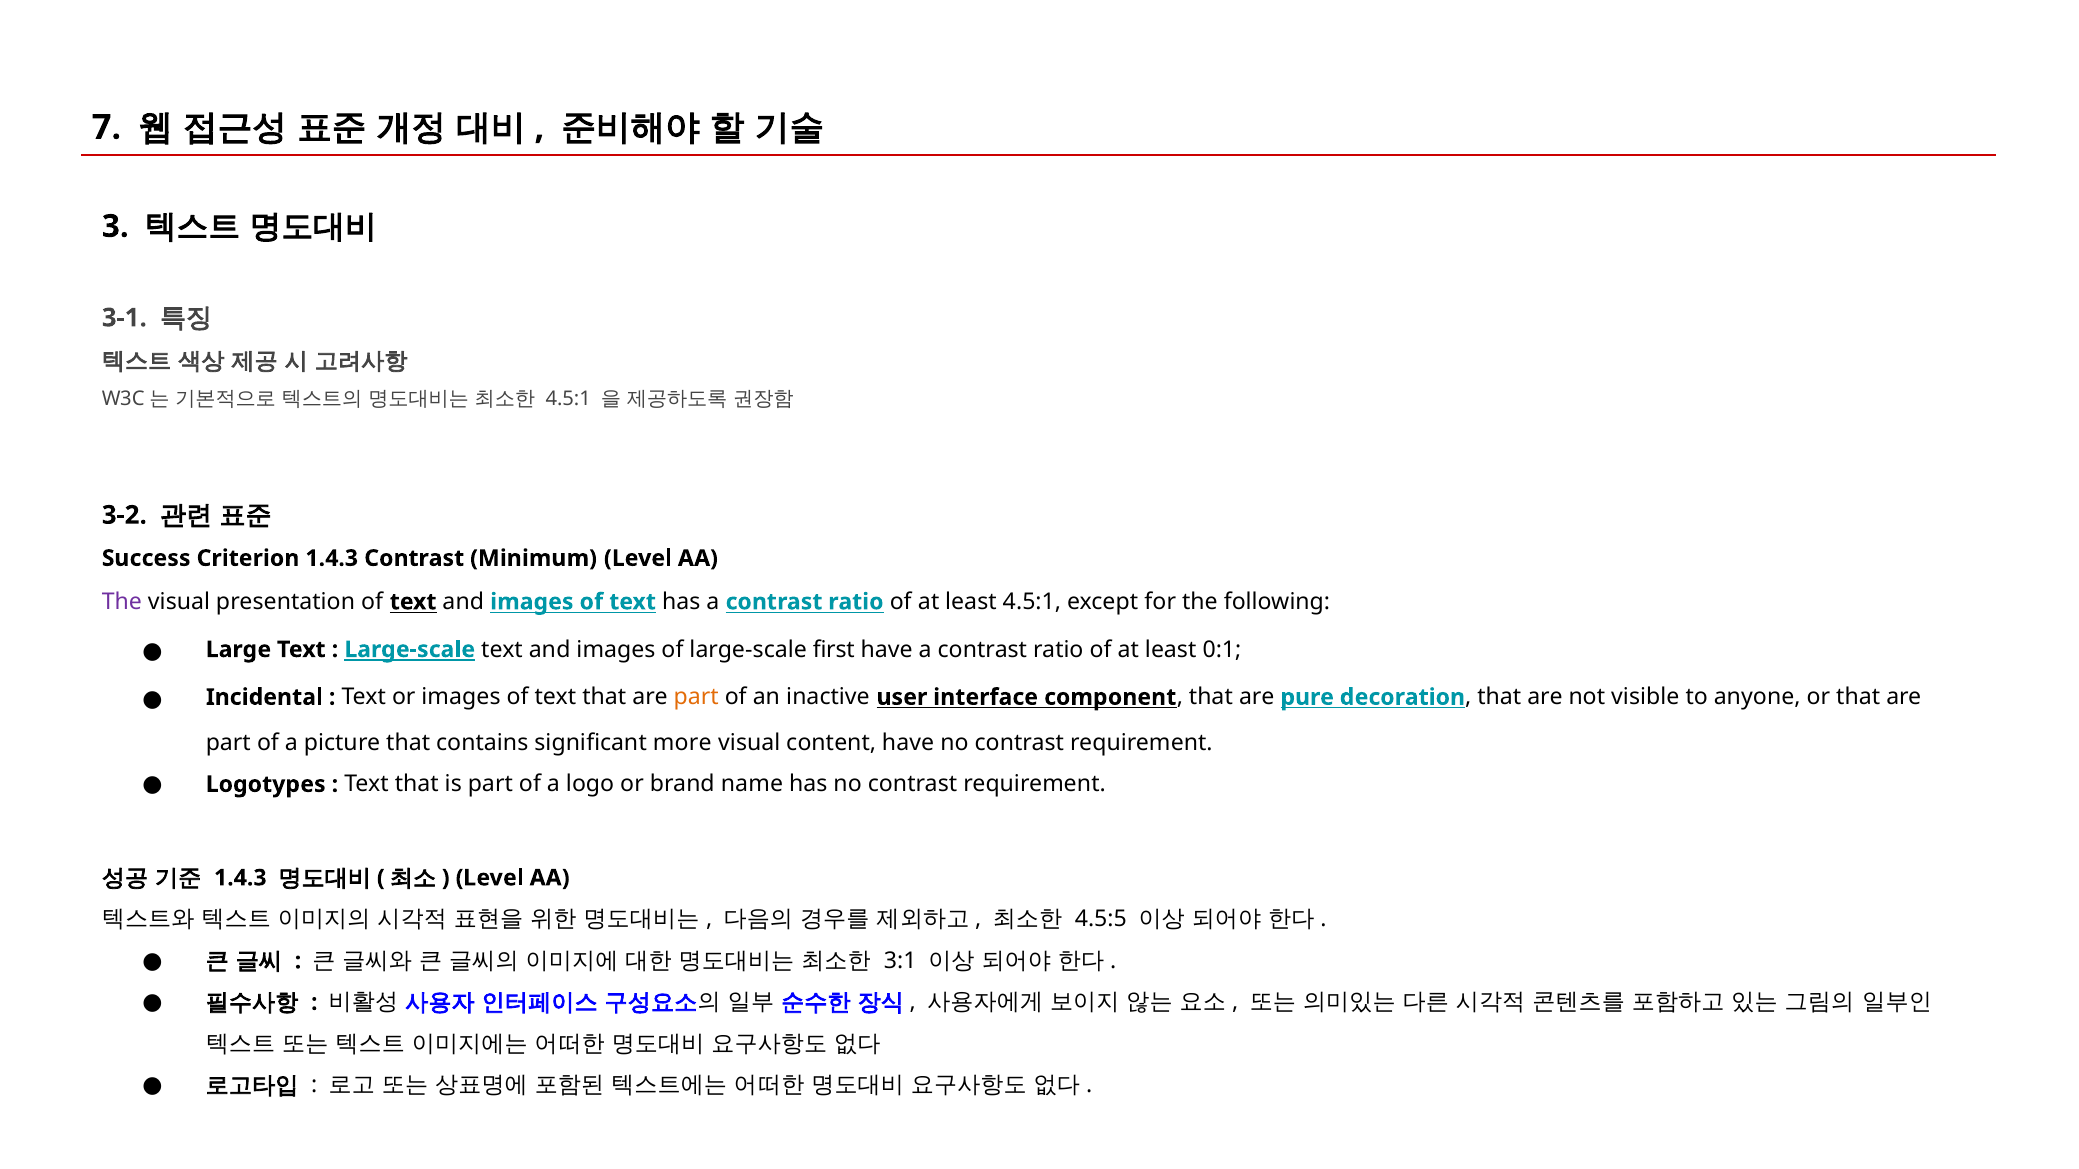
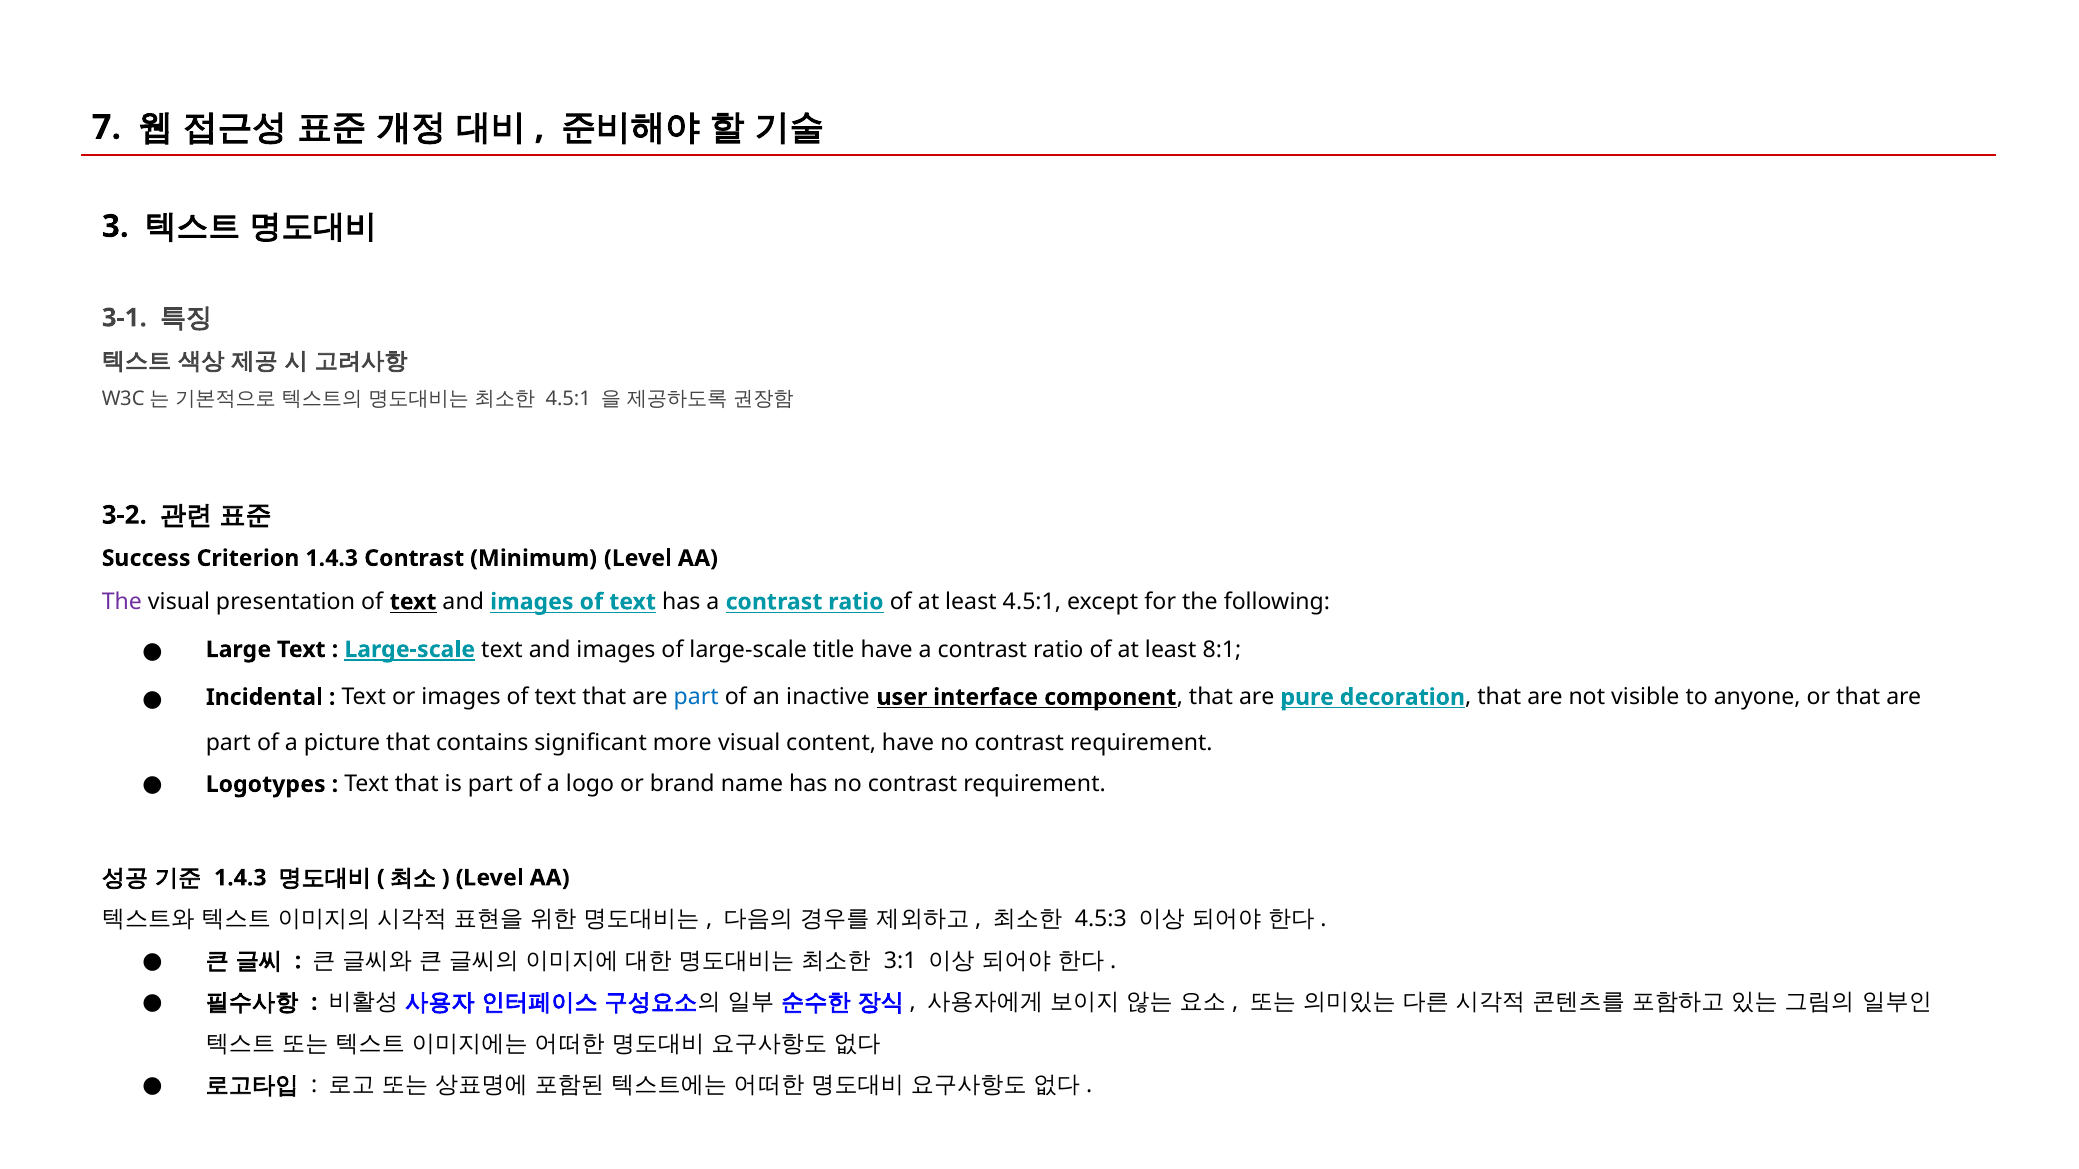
first: first -> title (834, 650)
0:1: 0:1 -> 8:1 (1222, 650)
part colour: orange -> blue (696, 697)
4.5:5: 4.5:5 -> 4.5:3 (1101, 920)
